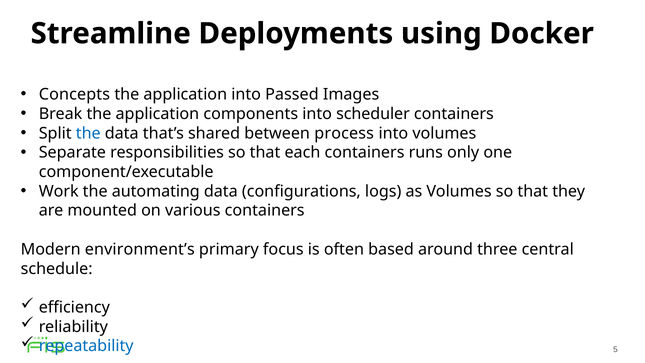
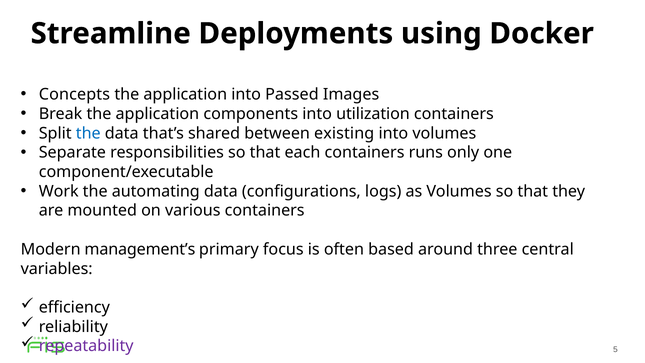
scheduler: scheduler -> utilization (373, 114)
process: process -> existing (344, 133)
environment’s: environment’s -> management’s (140, 249)
schedule: schedule -> variables (57, 269)
repeatability colour: blue -> purple (86, 346)
